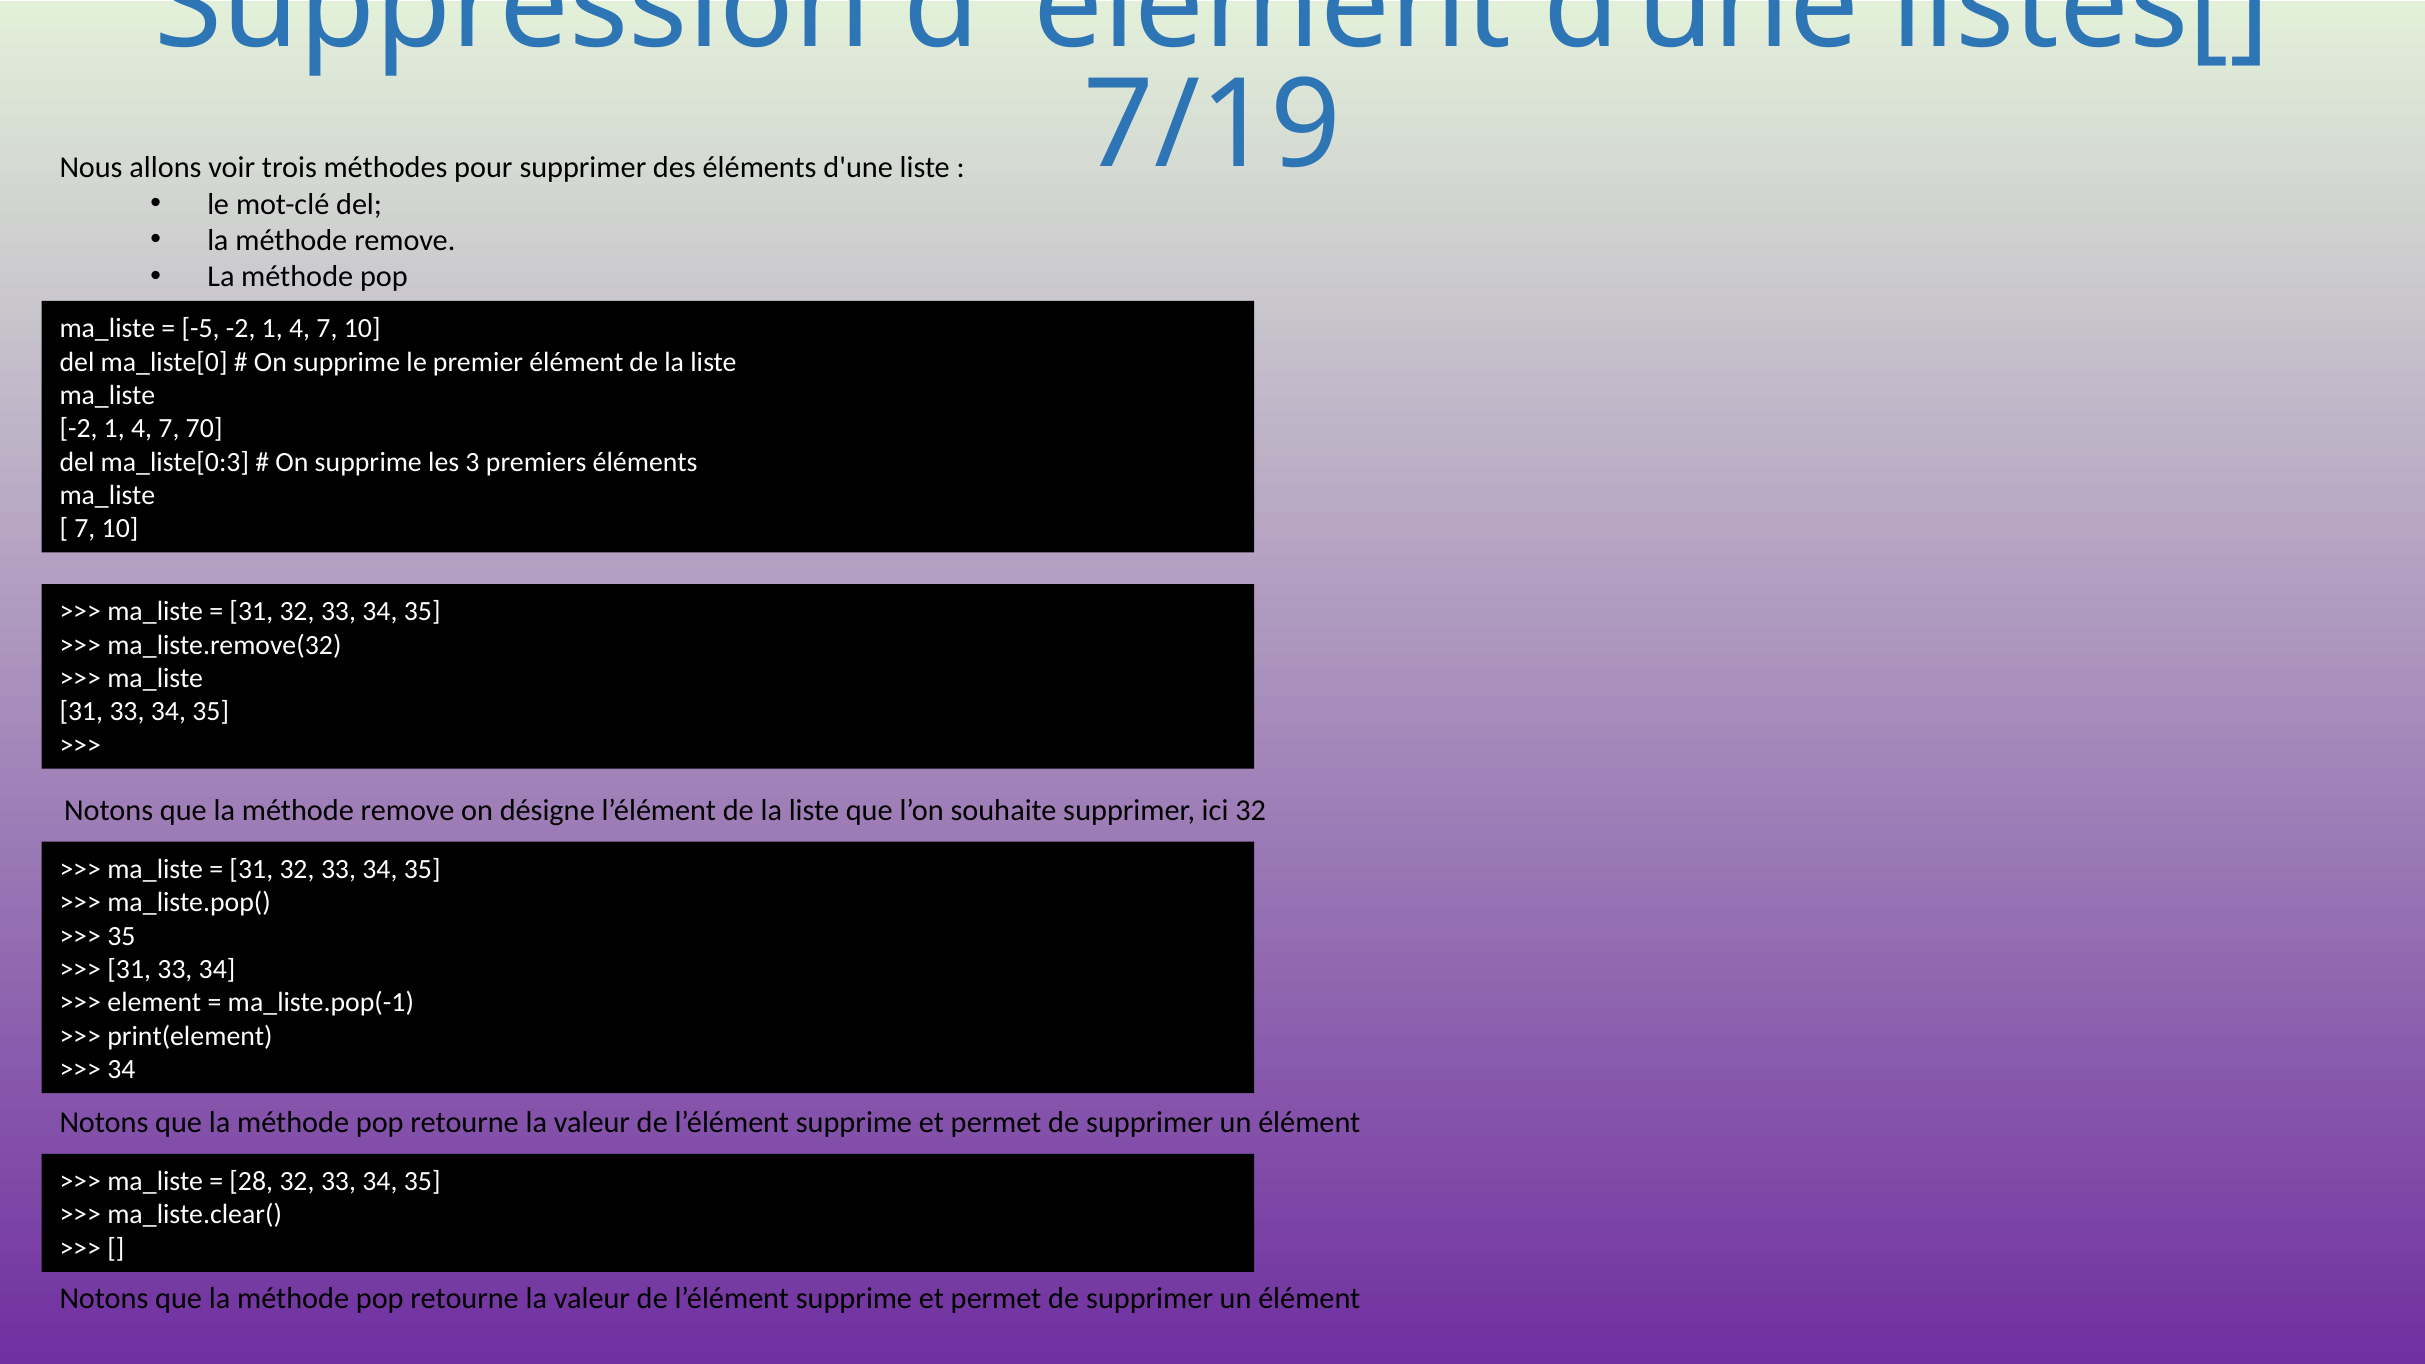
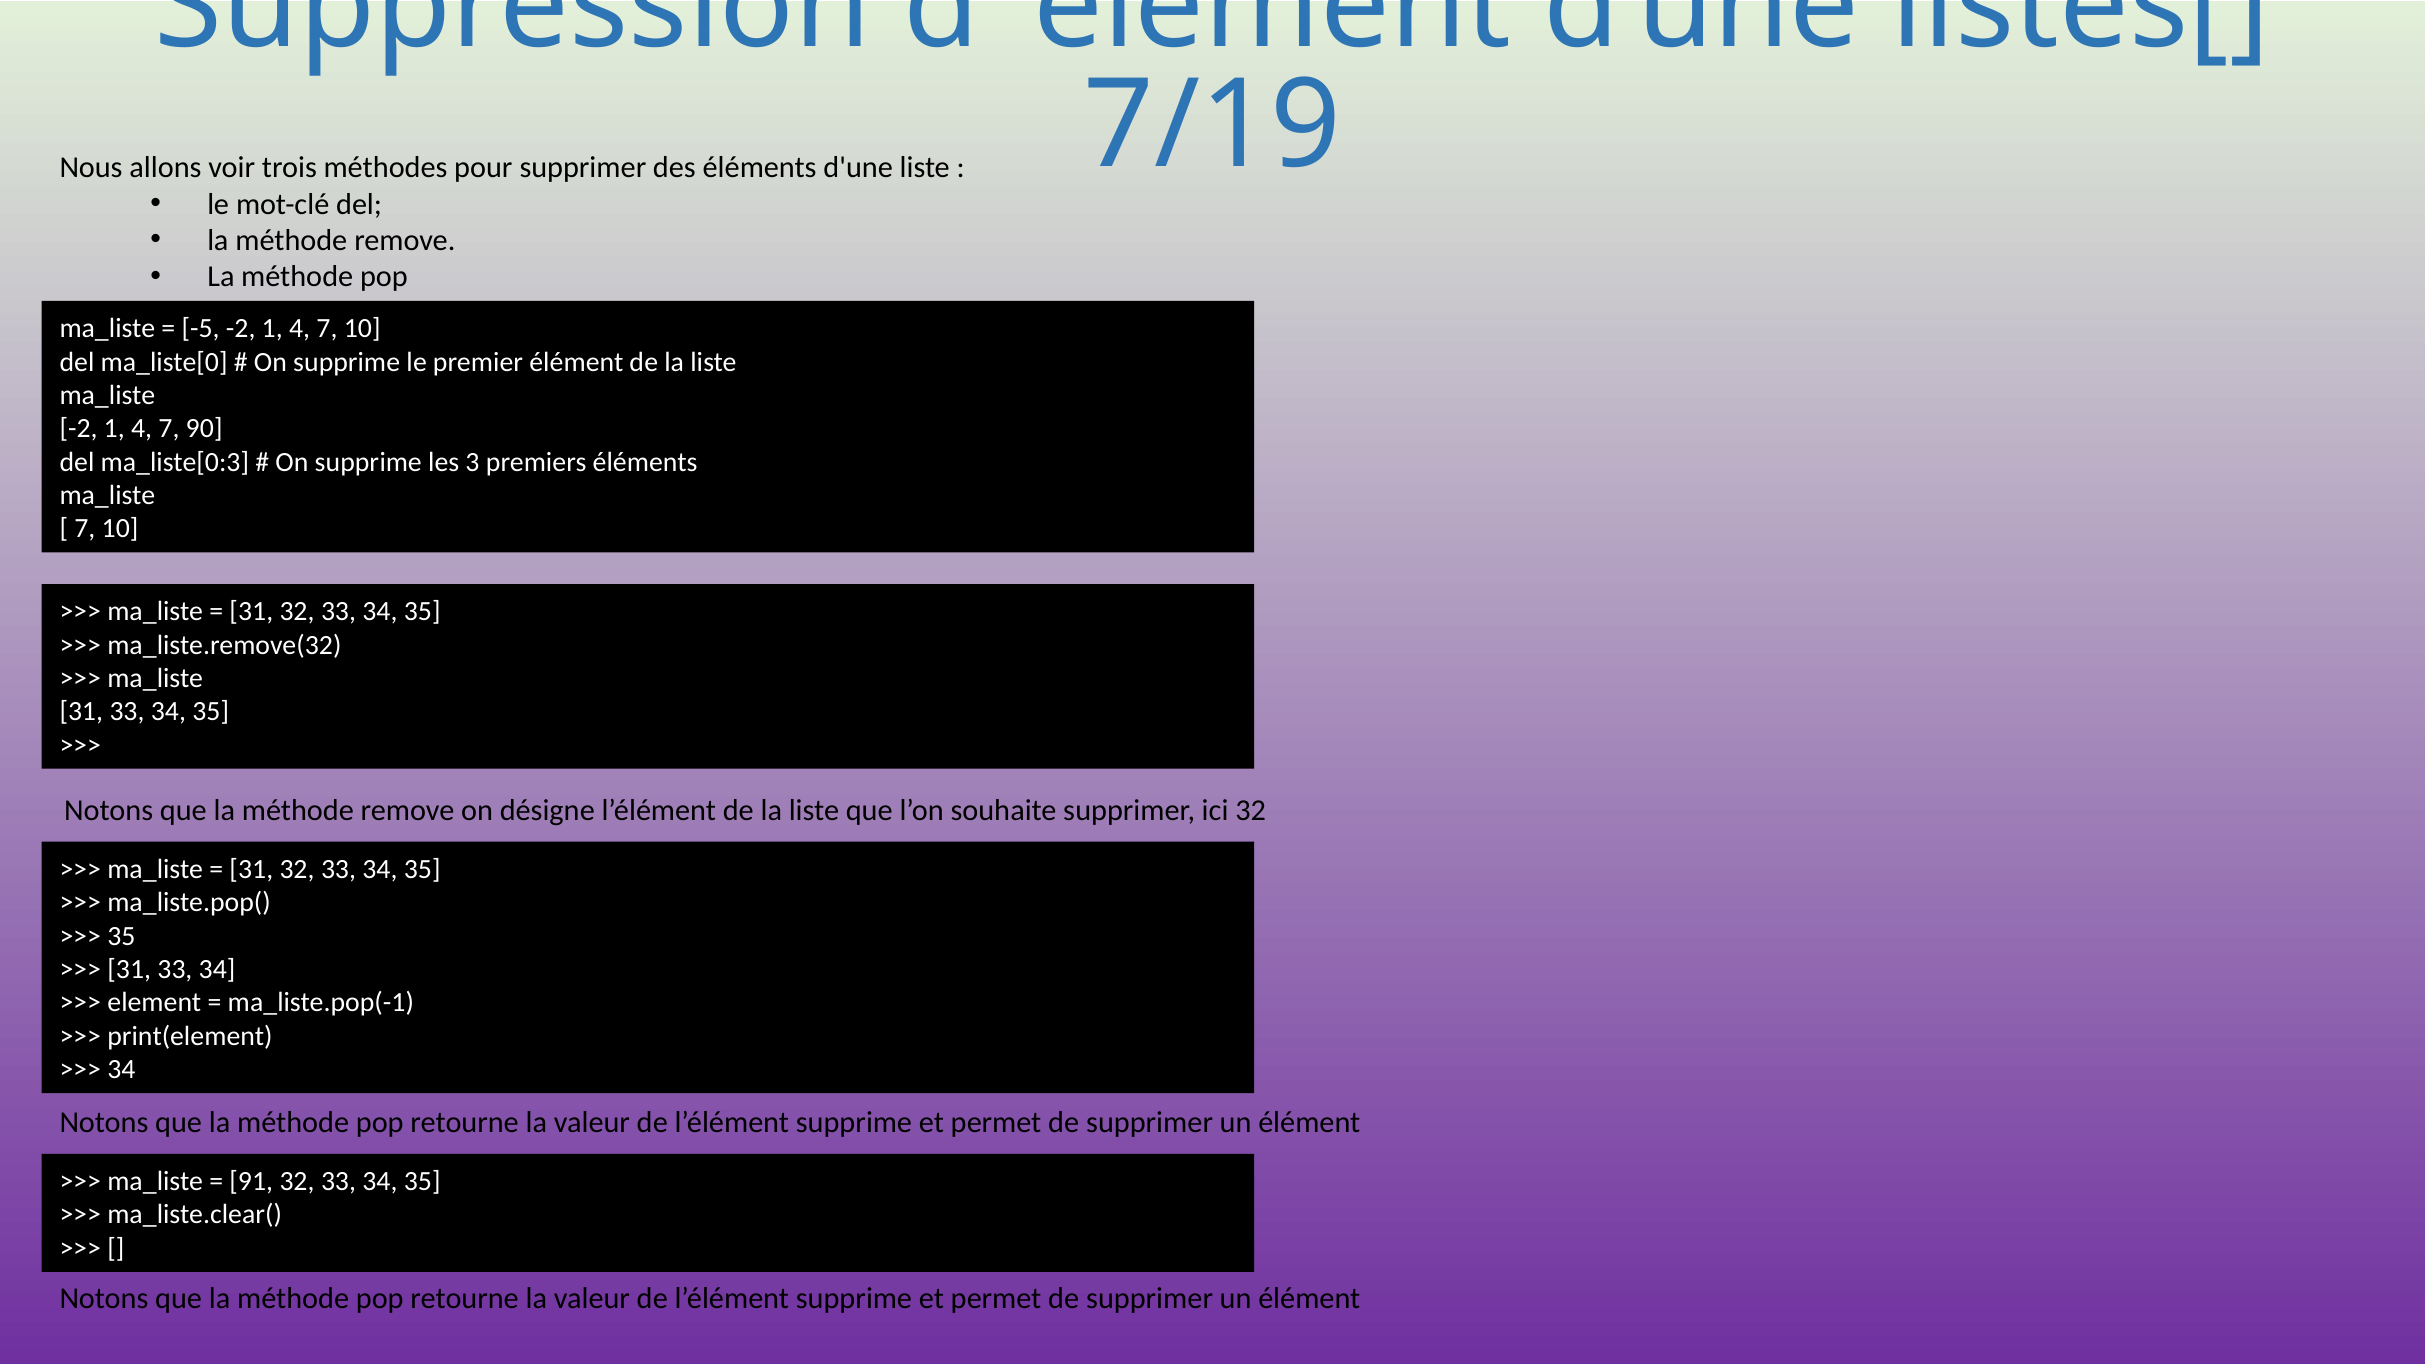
70: 70 -> 90 (204, 429)
28: 28 -> 91 (251, 1181)
